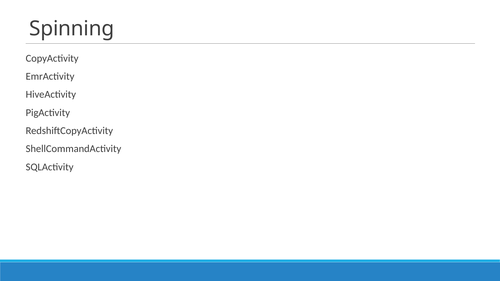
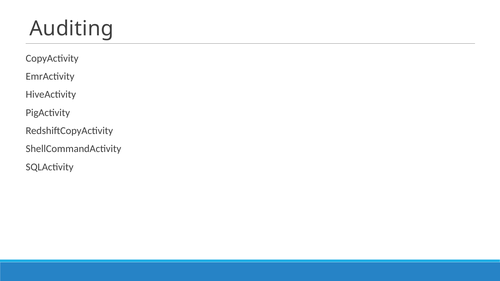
Spinning: Spinning -> Auditing (72, 29)
